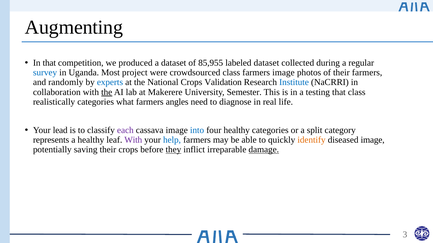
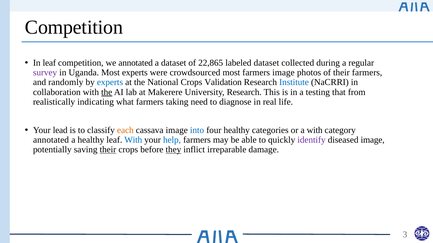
Augmenting: Augmenting -> Competition (74, 27)
In that: that -> leaf (49, 63)
we produced: produced -> annotated (136, 63)
85,955: 85,955 -> 22,865 (211, 63)
survey colour: blue -> purple (45, 73)
Most project: project -> experts (135, 73)
crowdsourced class: class -> most (231, 73)
University Semester: Semester -> Research (244, 92)
that class: class -> from (357, 92)
realistically categories: categories -> indicating (96, 102)
angles: angles -> taking (177, 102)
each colour: purple -> orange (125, 130)
a split: split -> with (315, 130)
represents: represents -> annotated (51, 140)
With colour: purple -> blue (133, 140)
identify colour: orange -> purple (312, 140)
their underline: none -> present (108, 150)
damage underline: present -> none (264, 150)
